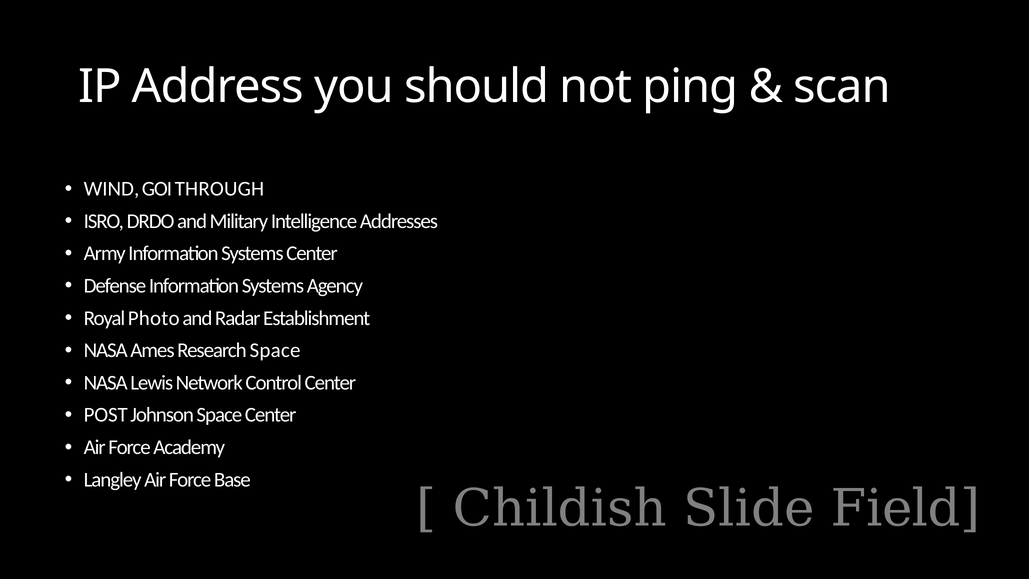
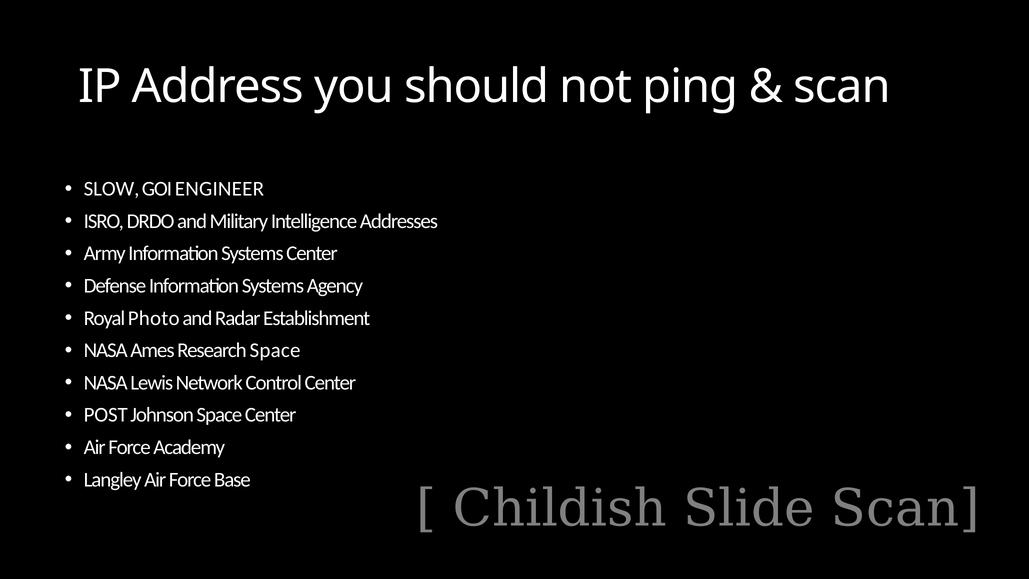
WIND: WIND -> SLOW (112, 189)
THROUGH: THROUGH -> ENGINEER (219, 189)
Slide Field: Field -> Scan (905, 509)
